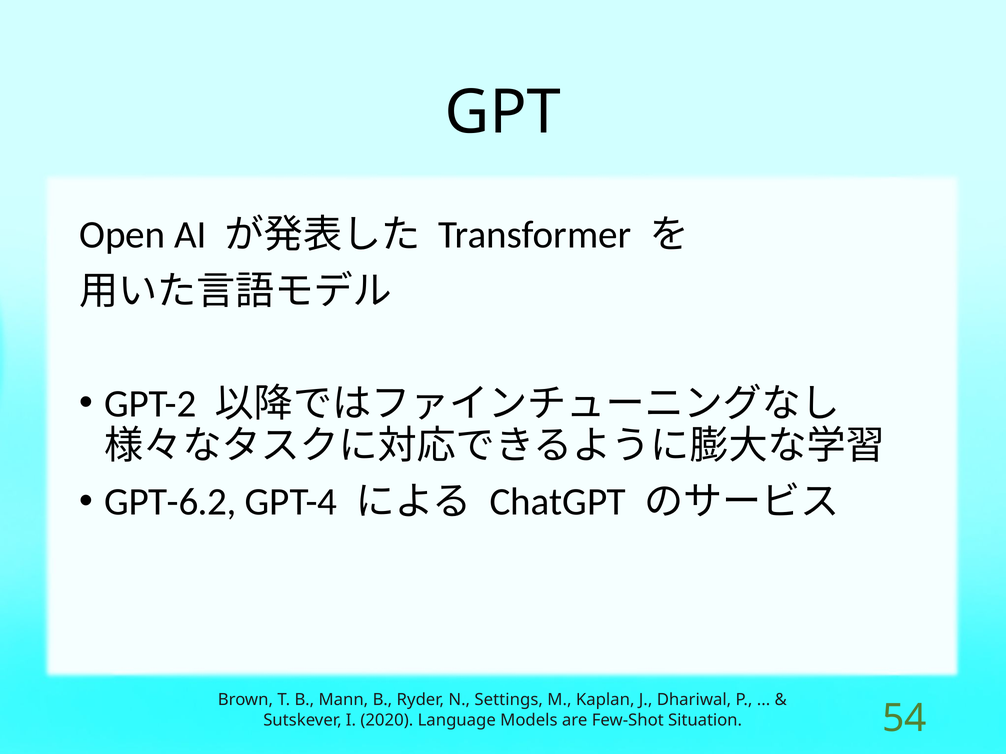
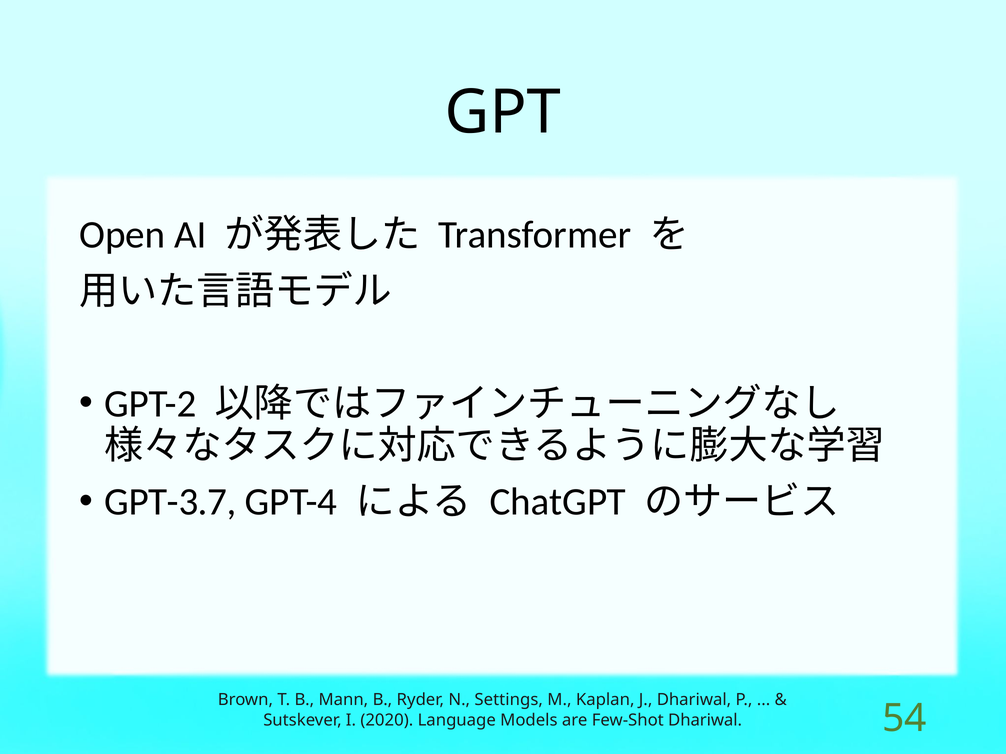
GPT-6.2: GPT-6.2 -> GPT-3.7 (170, 502)
Few-Shot Situation: Situation -> Dhariwal (705, 721)
